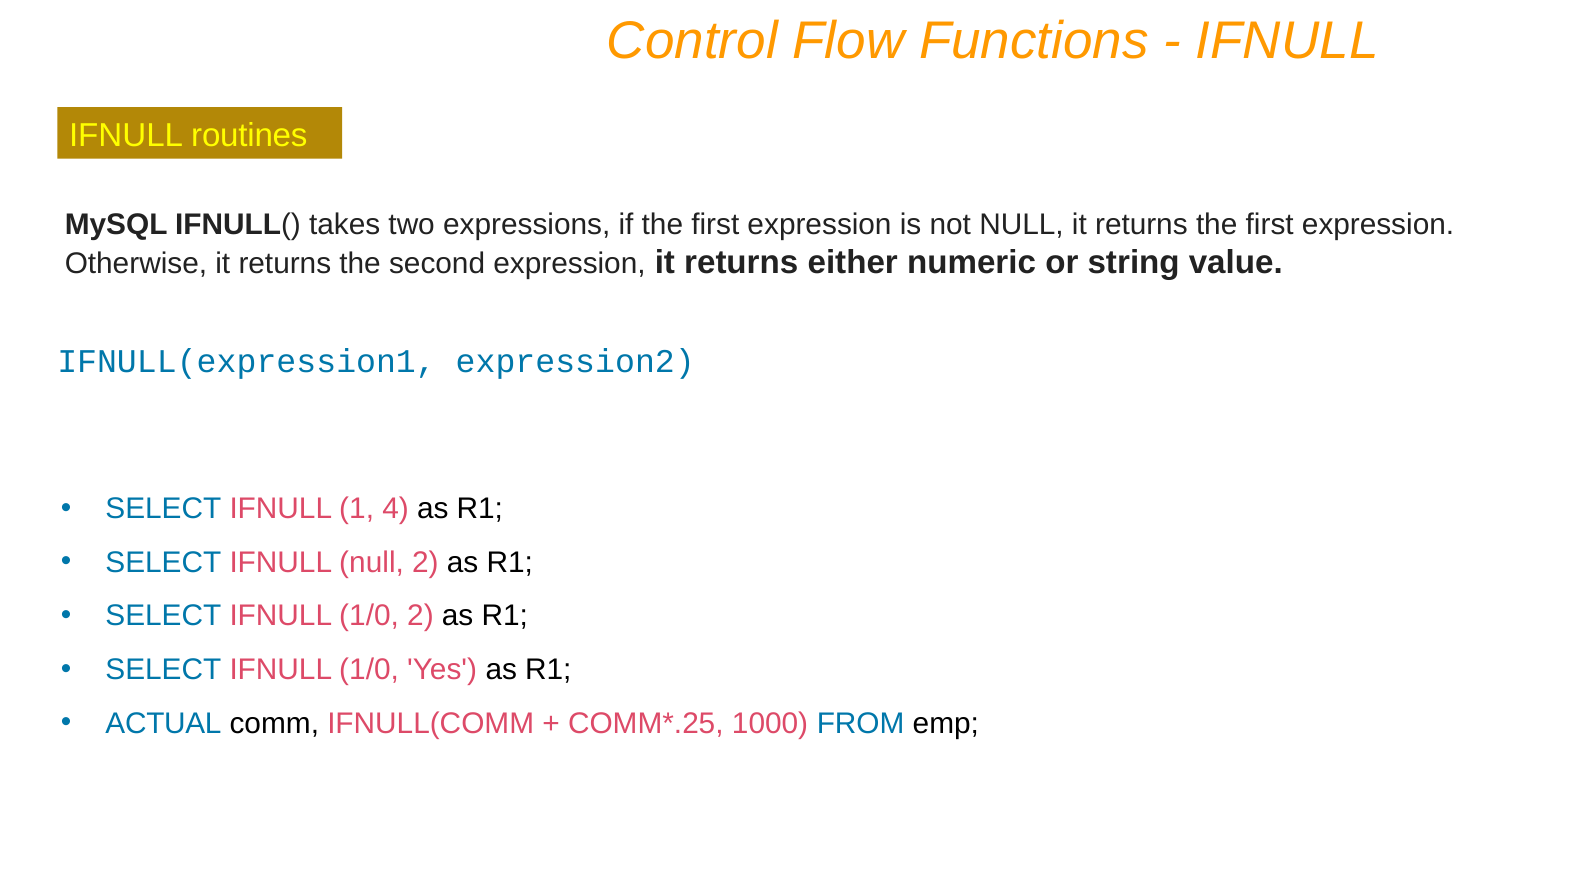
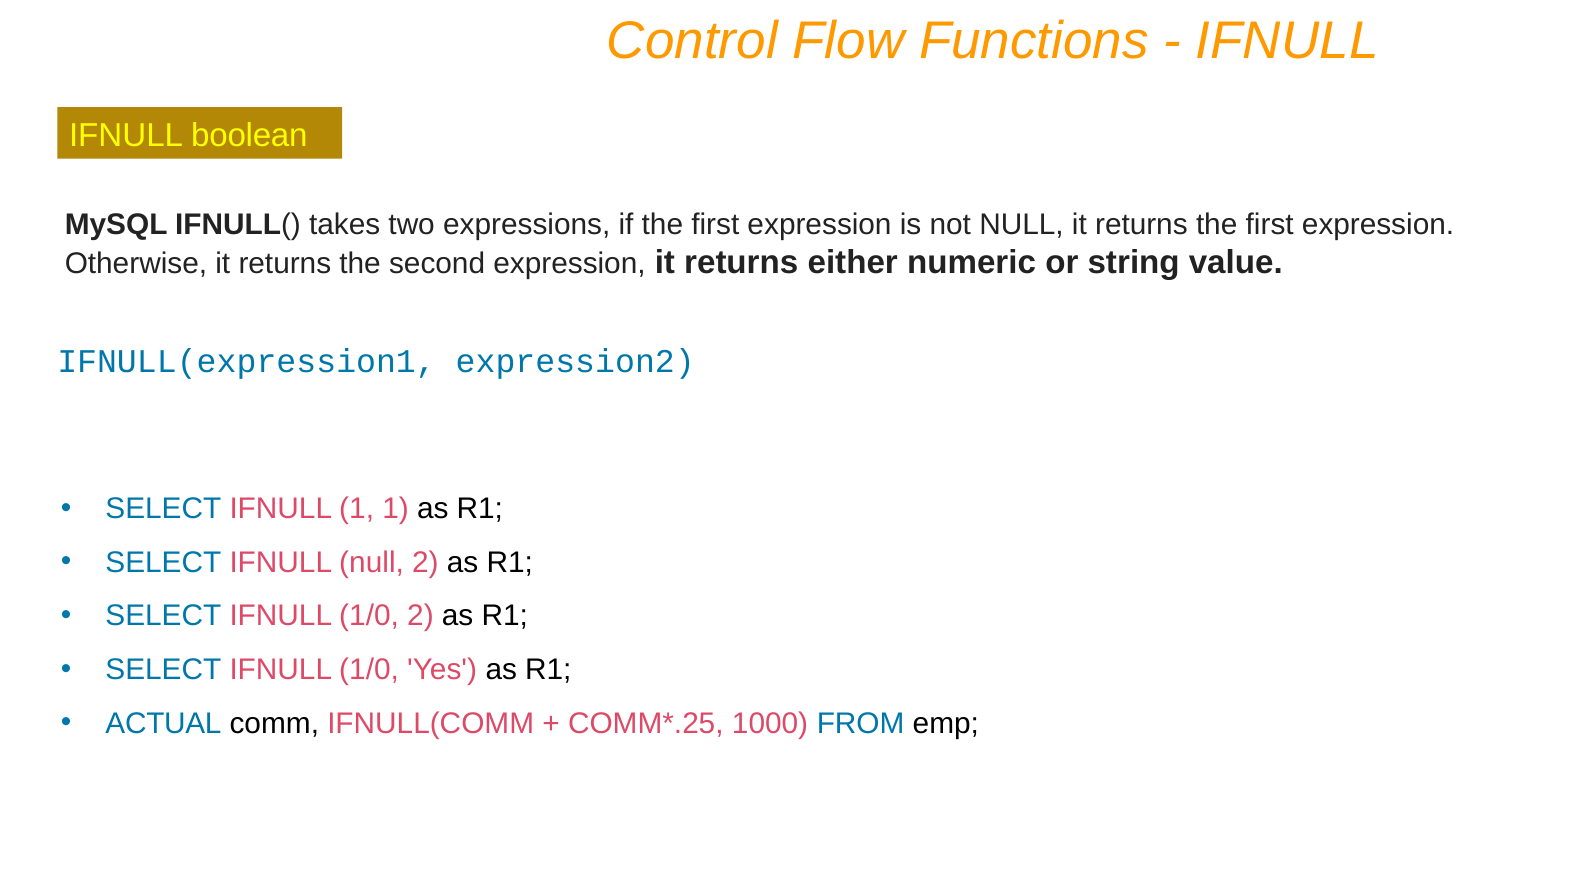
routines: routines -> boolean (249, 135)
1 4: 4 -> 1 (396, 509)
